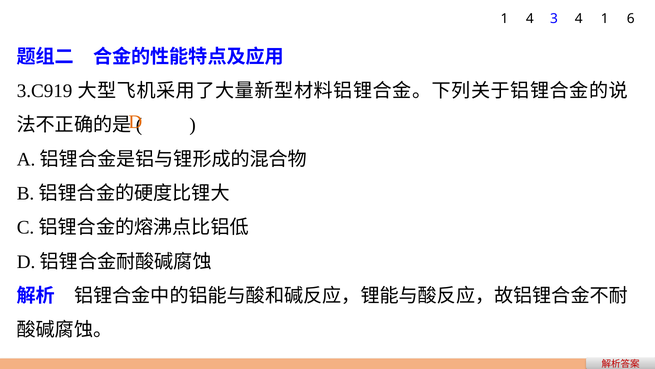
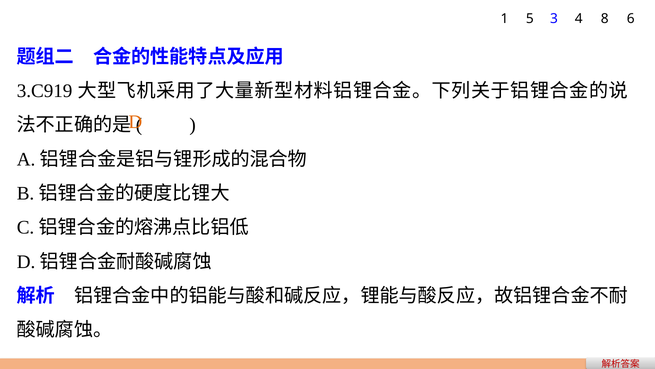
1 4: 4 -> 5 (530, 19)
4 1: 1 -> 8 (605, 19)
